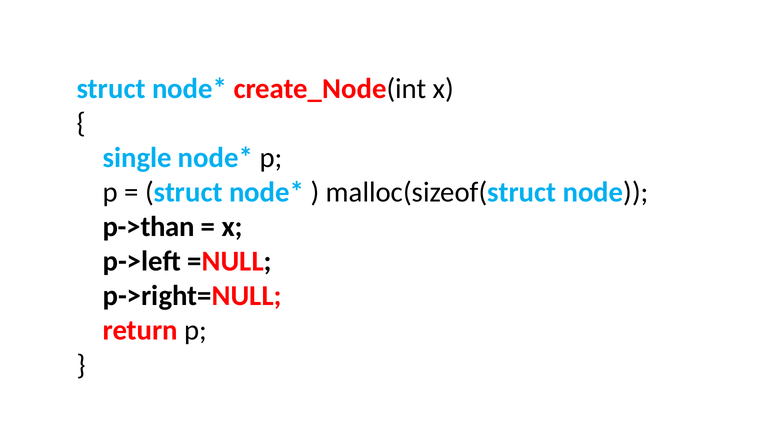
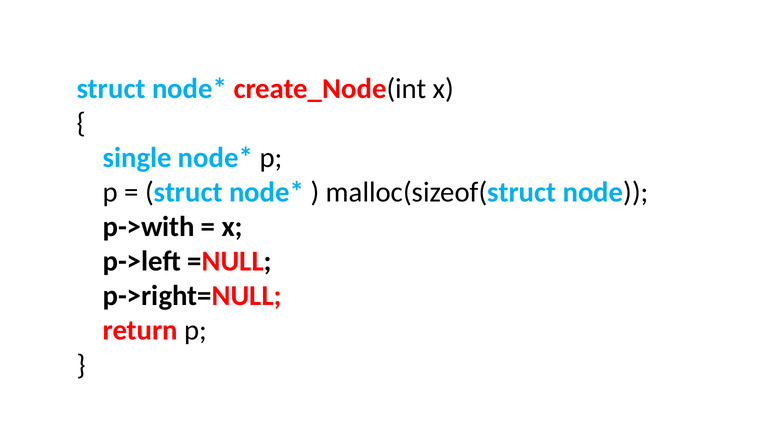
p->than: p->than -> p->with (149, 227)
